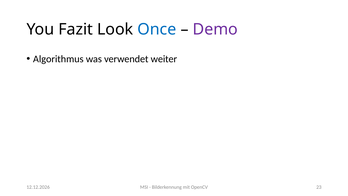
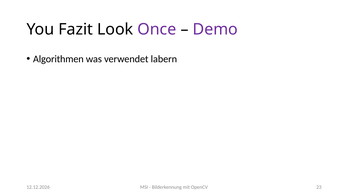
Once colour: blue -> purple (157, 29)
Algorithmus: Algorithmus -> Algorithmen (58, 59)
weiter: weiter -> labern (164, 59)
